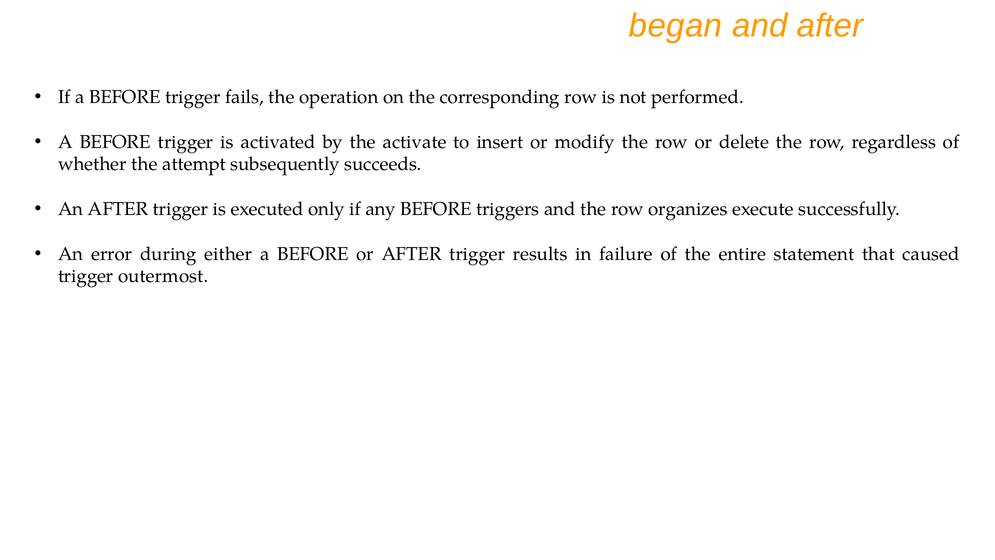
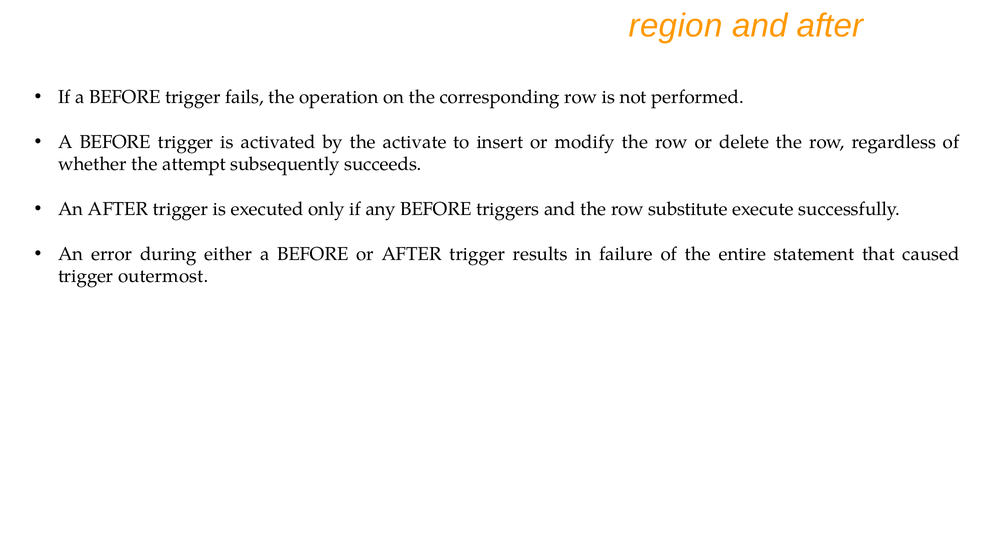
began: began -> region (676, 26)
organizes: organizes -> substitute (688, 209)
